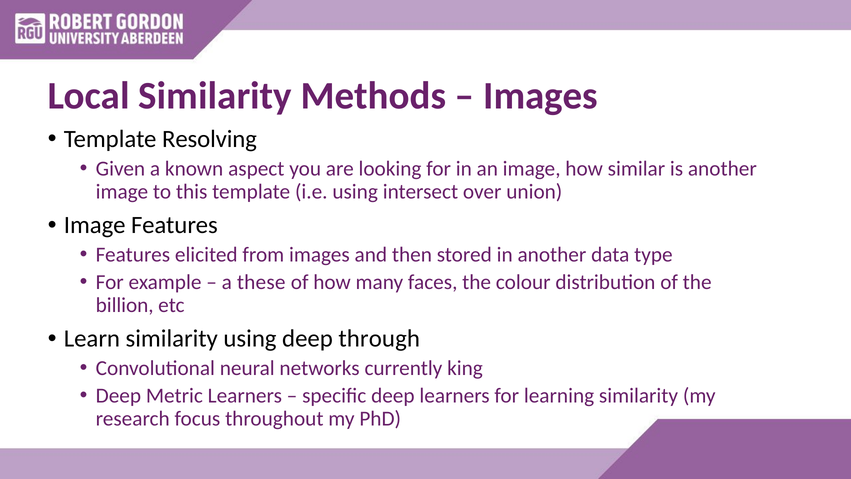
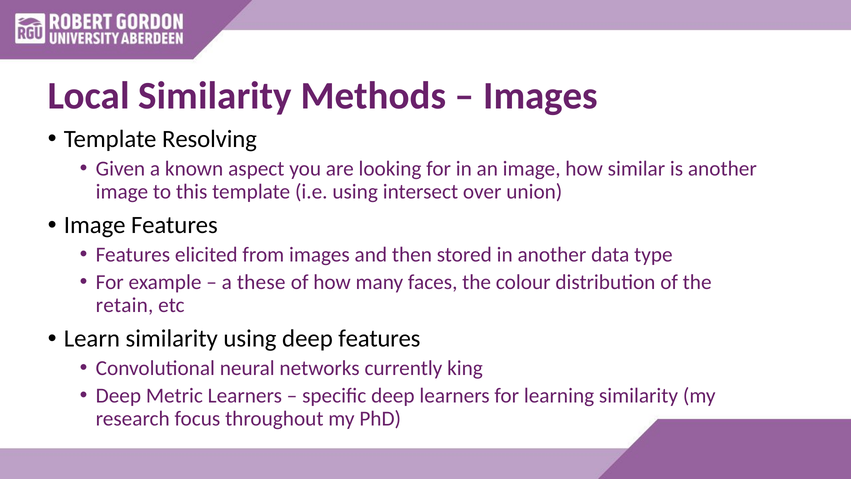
billion: billion -> retain (125, 305)
deep through: through -> features (379, 339)
